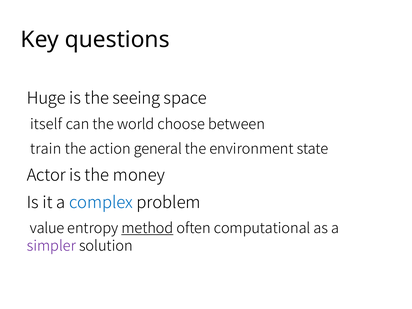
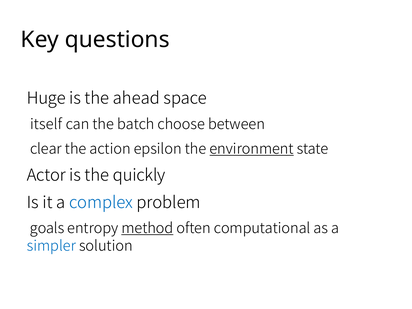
seeing: seeing -> ahead (136, 98)
world: world -> batch (136, 124)
train: train -> clear (46, 149)
general: general -> epsilon (158, 149)
environment underline: none -> present (252, 149)
money: money -> quickly (139, 175)
value: value -> goals (47, 228)
simpler colour: purple -> blue (51, 246)
